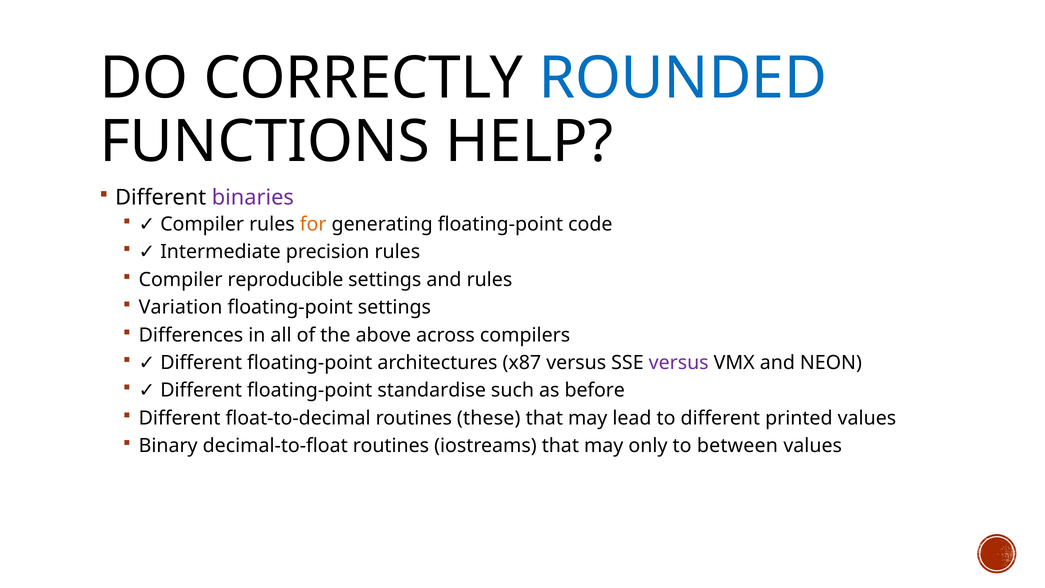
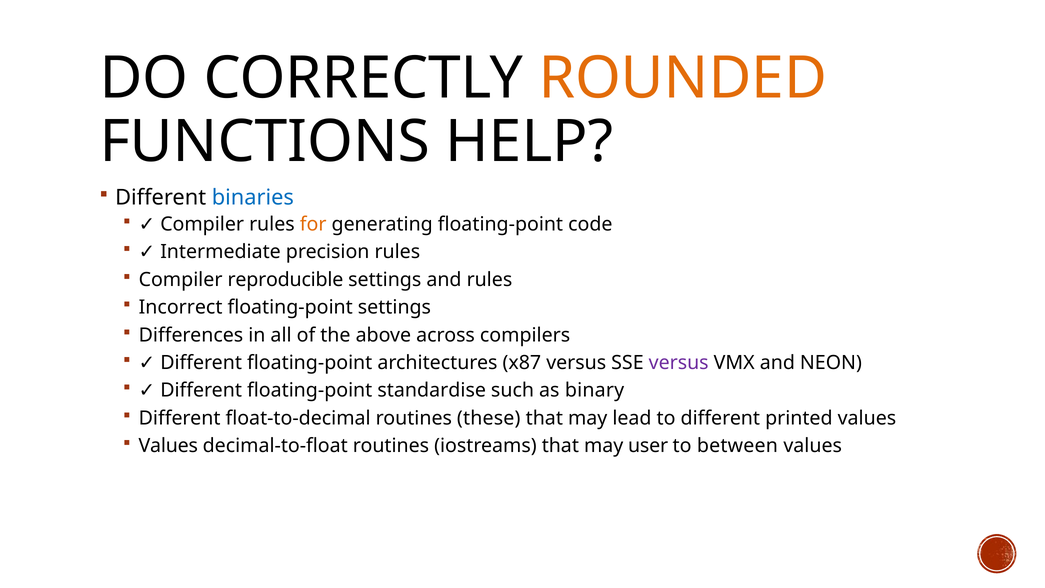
ROUNDED colour: blue -> orange (683, 78)
binaries colour: purple -> blue (253, 197)
Variation: Variation -> Incorrect (181, 307)
before: before -> binary (595, 390)
Binary: Binary -> Values (168, 446)
only: only -> user (648, 446)
